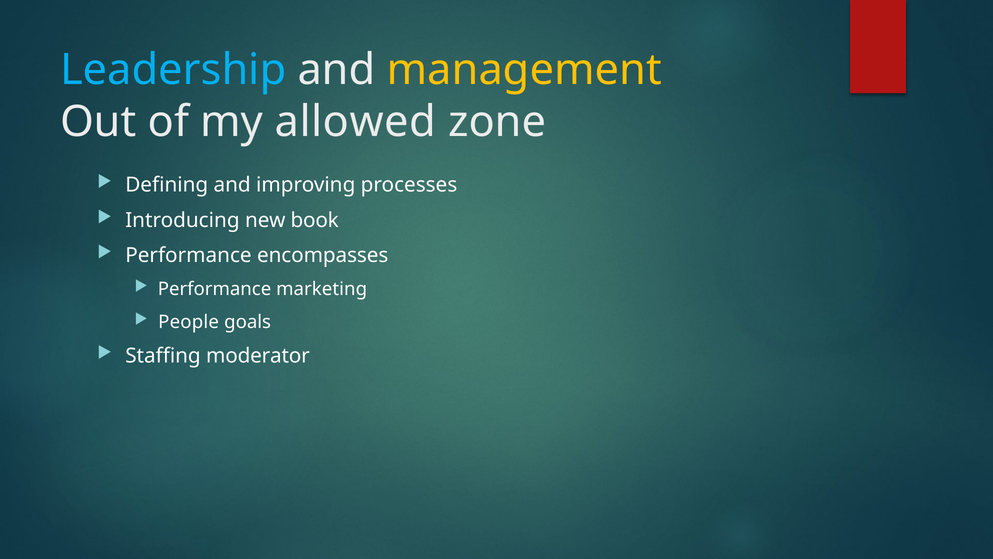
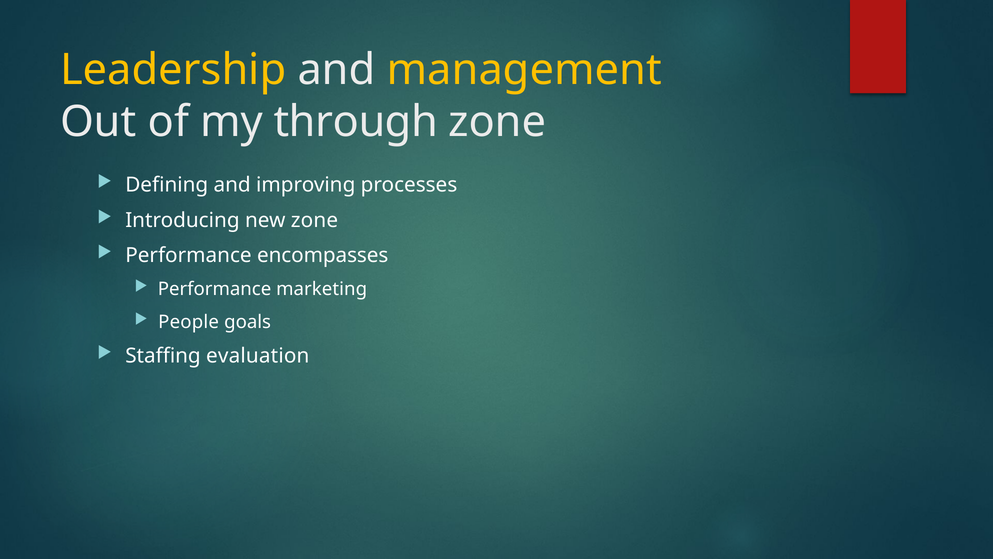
Leadership colour: light blue -> yellow (173, 70)
allowed: allowed -> through (356, 122)
new book: book -> zone (314, 220)
moderator: moderator -> evaluation (258, 356)
